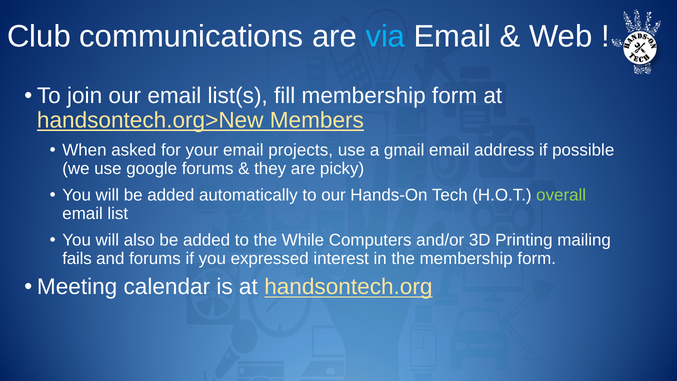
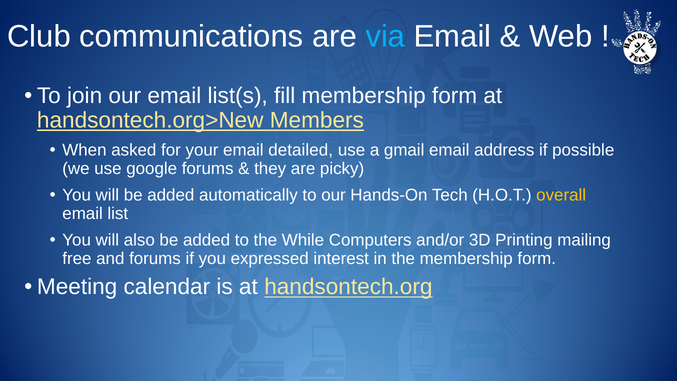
projects: projects -> detailed (301, 150)
overall colour: light green -> yellow (561, 195)
fails: fails -> free (77, 258)
